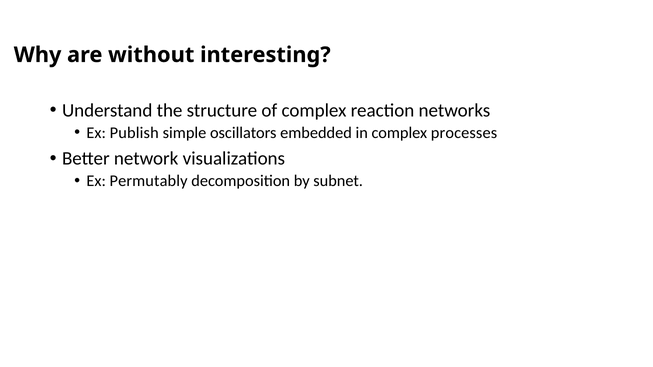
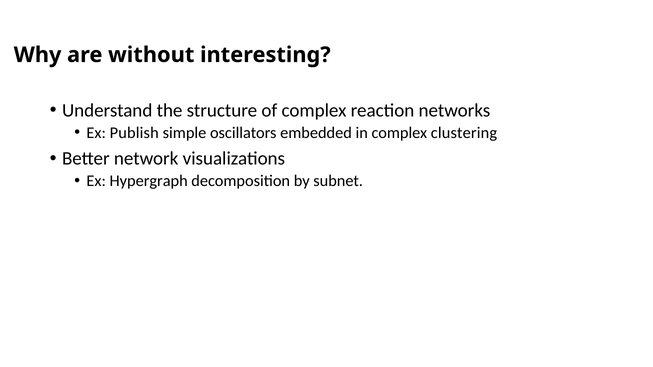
processes: processes -> clustering (464, 133)
Permutably: Permutably -> Hypergraph (149, 181)
